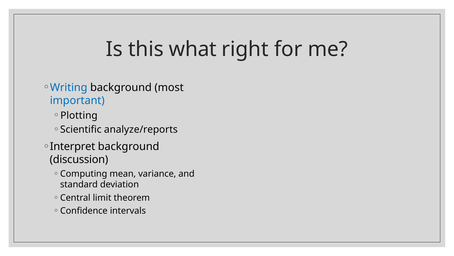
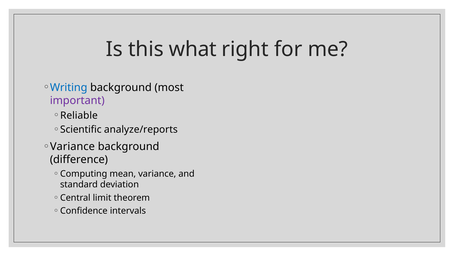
important colour: blue -> purple (77, 100)
Plotting: Plotting -> Reliable (79, 115)
Interpret: Interpret -> Variance (72, 146)
discussion: discussion -> difference (79, 159)
